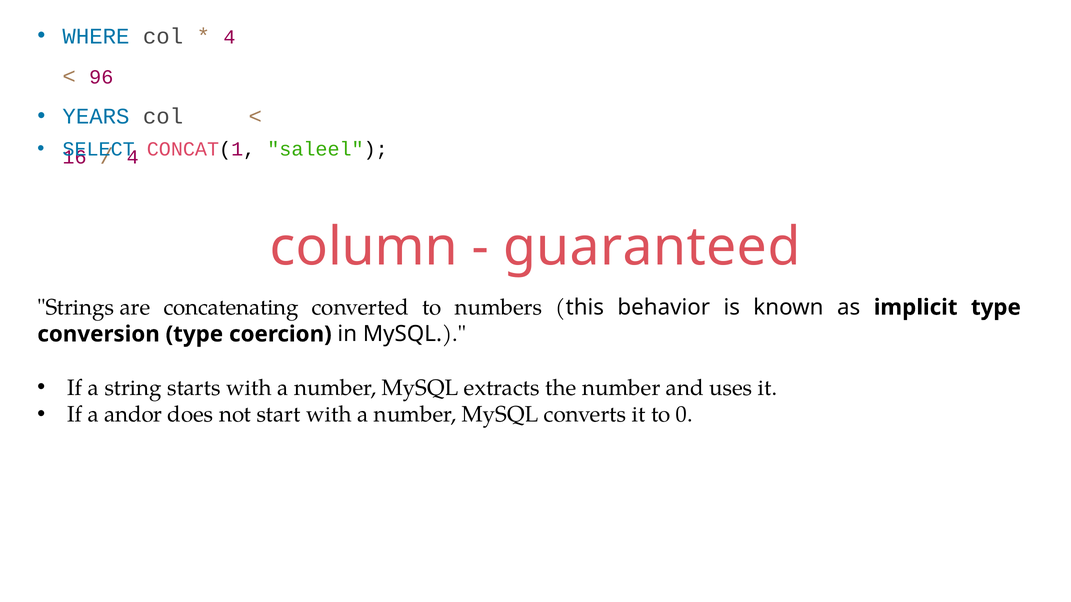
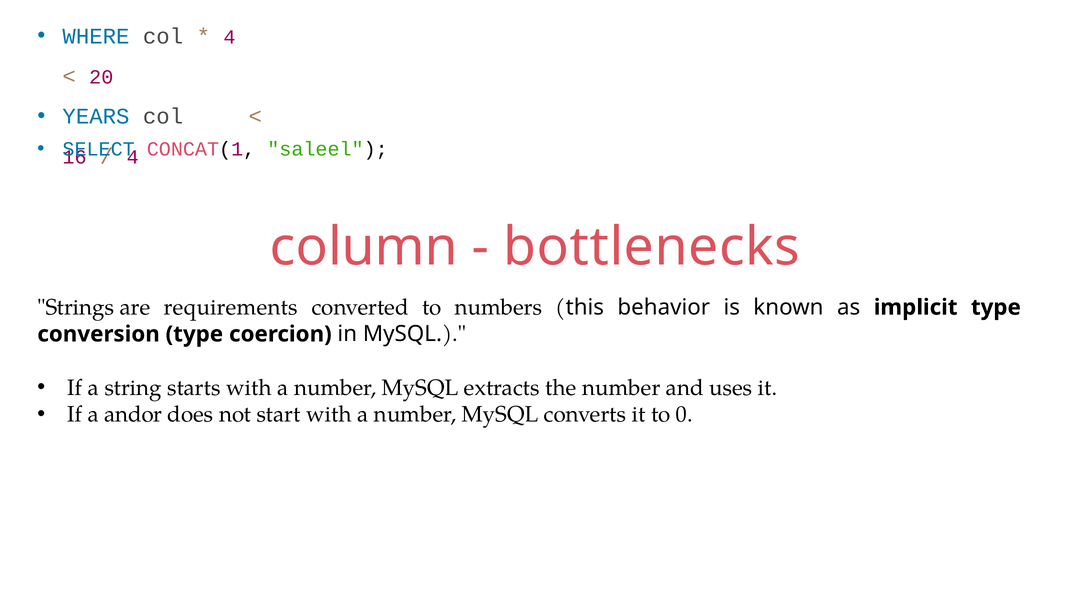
96: 96 -> 20 (101, 77)
guaranteed: guaranteed -> bottlenecks (652, 247)
concatenating: concatenating -> requirements (231, 308)
